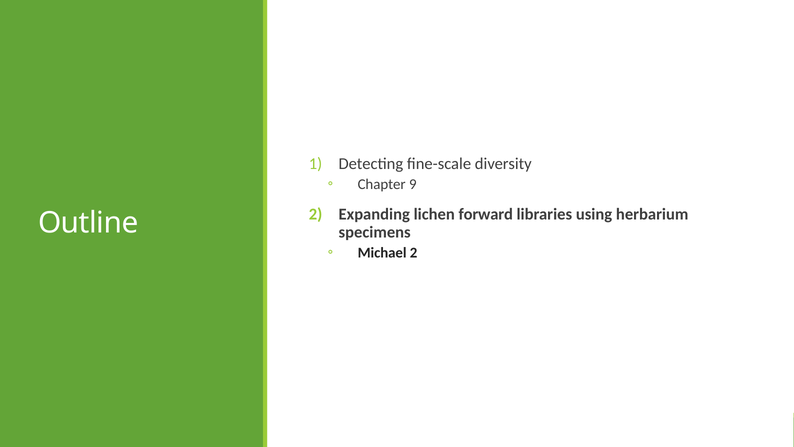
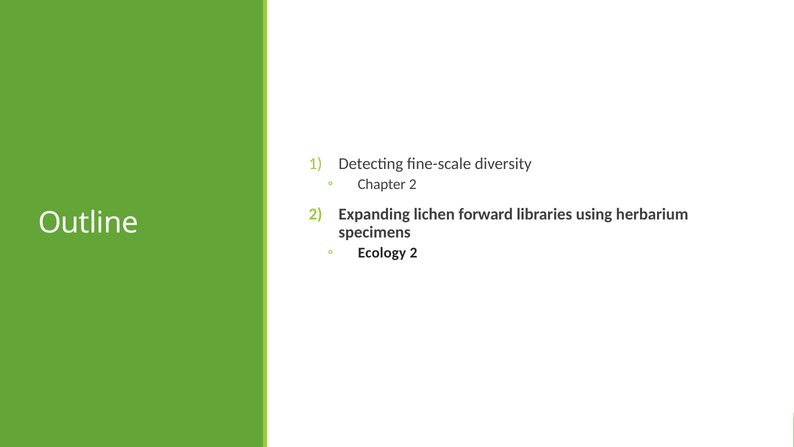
Chapter 9: 9 -> 2 (413, 184)
Michael: Michael -> Ecology (382, 252)
